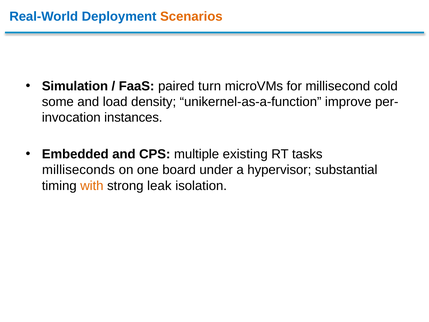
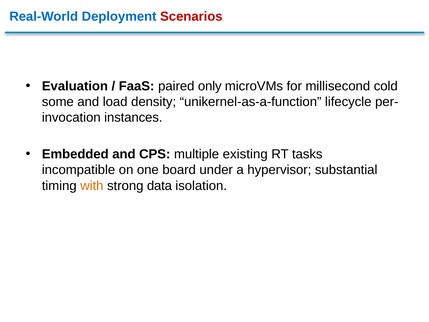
Scenarios colour: orange -> red (191, 16)
Simulation: Simulation -> Evaluation (75, 86)
turn: turn -> only (210, 86)
improve: improve -> lifecycle (348, 102)
milliseconds: milliseconds -> incompatible (79, 170)
leak: leak -> data (159, 186)
